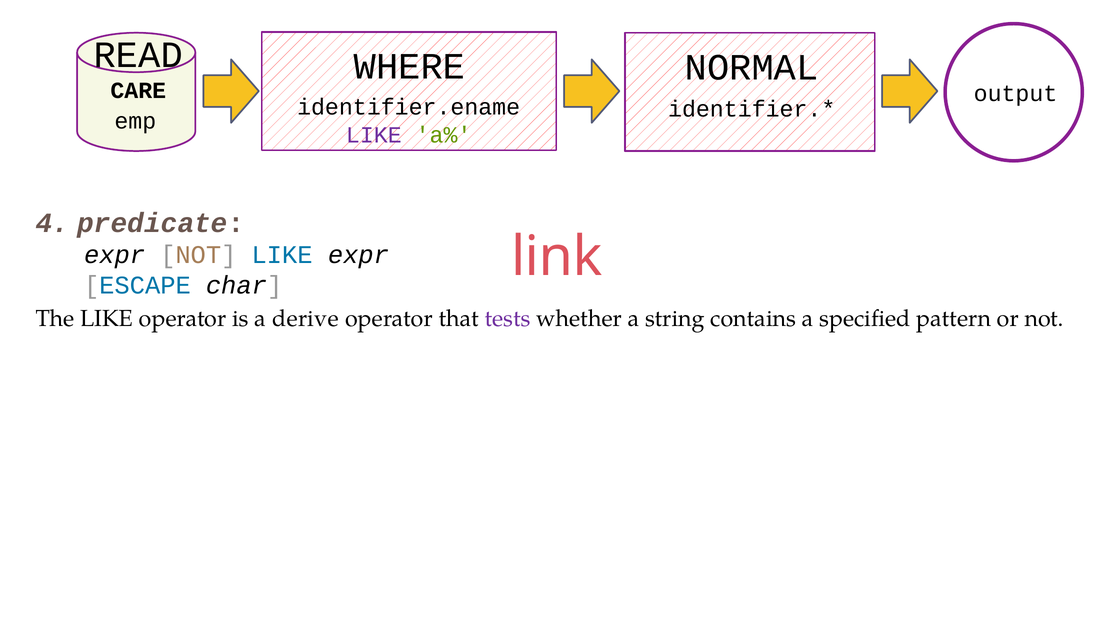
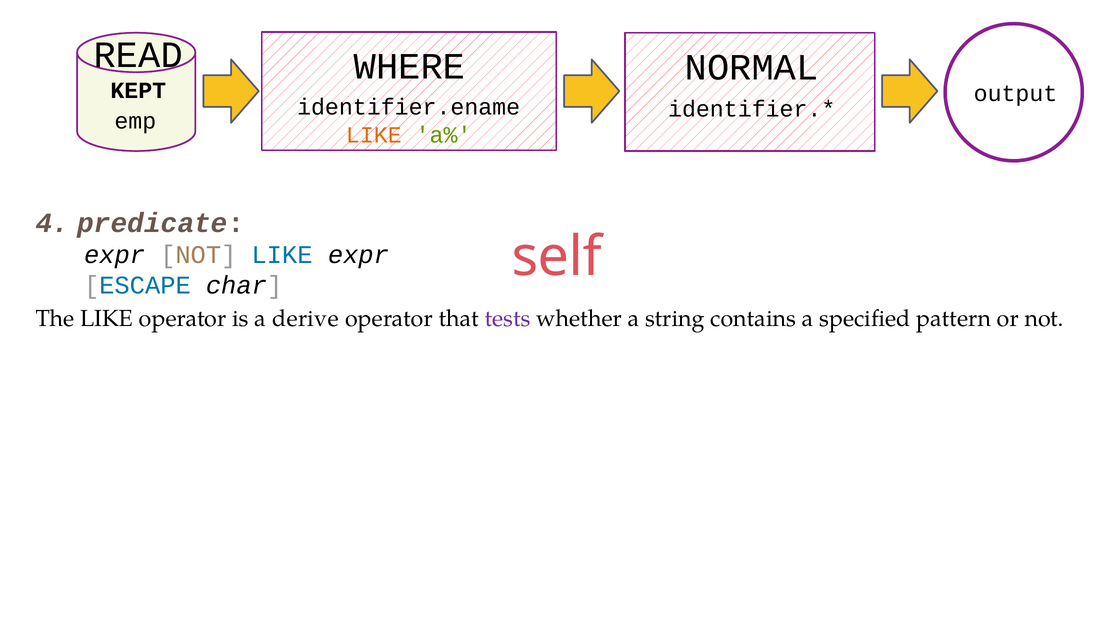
CARE: CARE -> KEPT (138, 90)
LIKE colour: purple -> orange (374, 135)
link: link -> self (557, 257)
